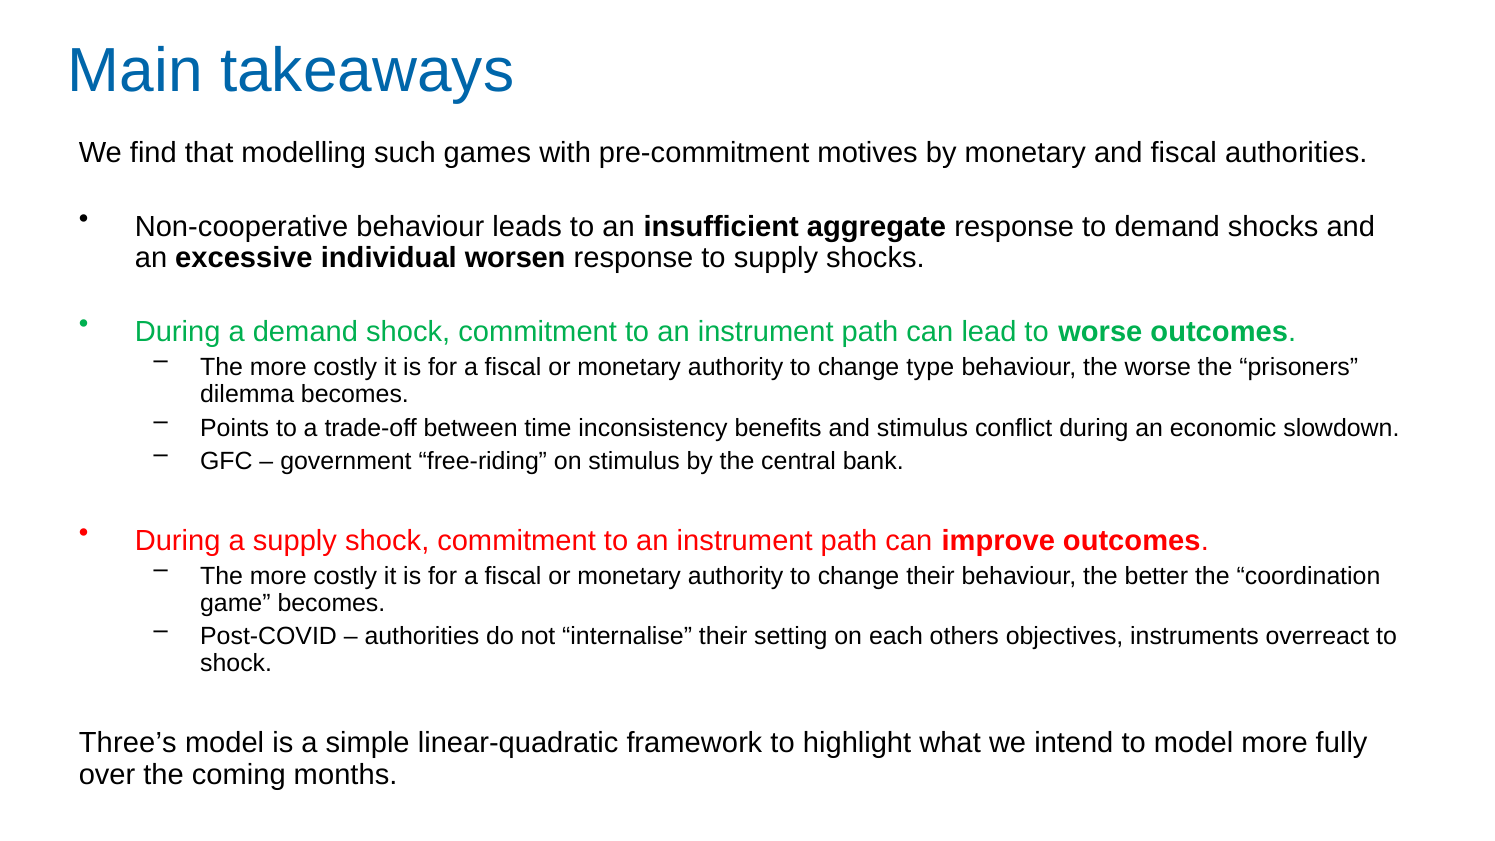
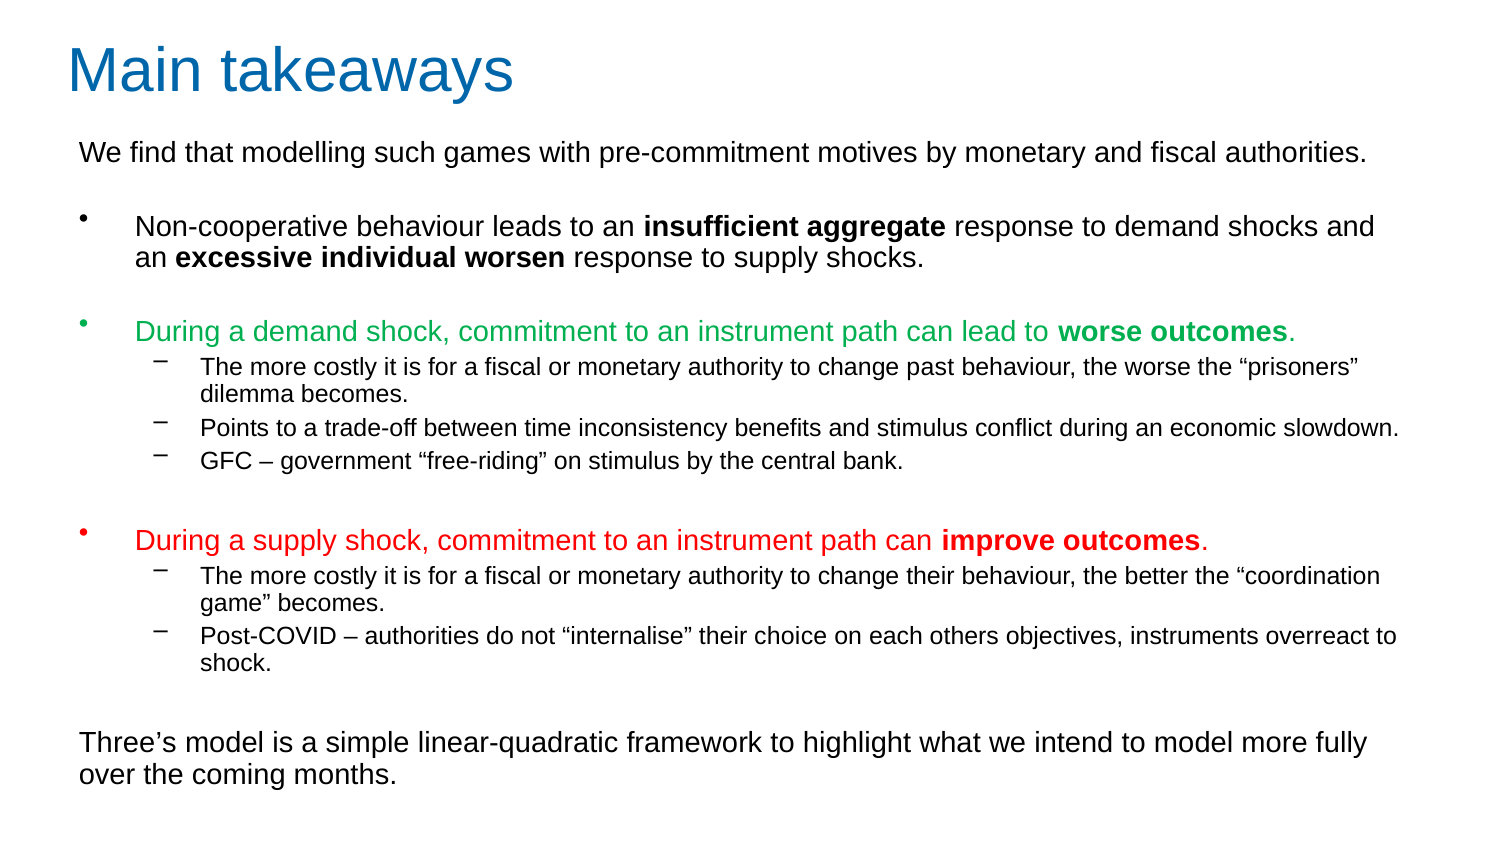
type: type -> past (930, 367)
setting: setting -> choice (791, 637)
